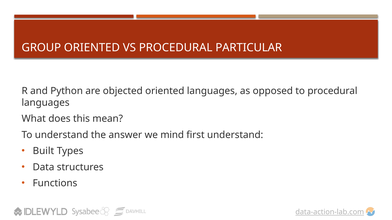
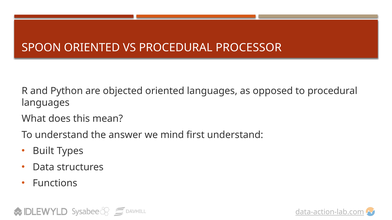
GROUP: GROUP -> SPOON (41, 48)
PARTICULAR: PARTICULAR -> PROCESSOR (249, 48)
